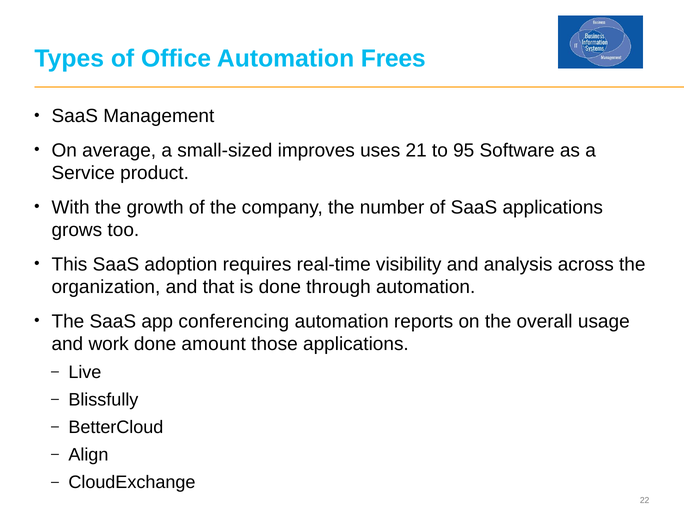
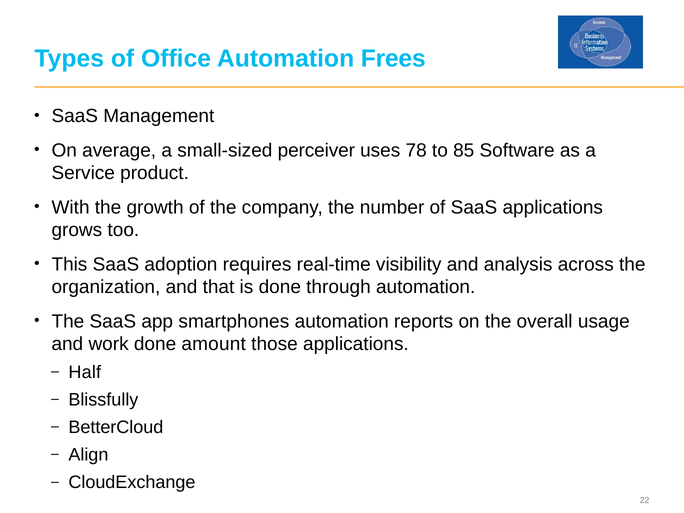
improves: improves -> perceiver (316, 150)
21: 21 -> 78 (416, 150)
95: 95 -> 85 (464, 150)
conferencing: conferencing -> smartphones (234, 321)
Live: Live -> Half (85, 372)
